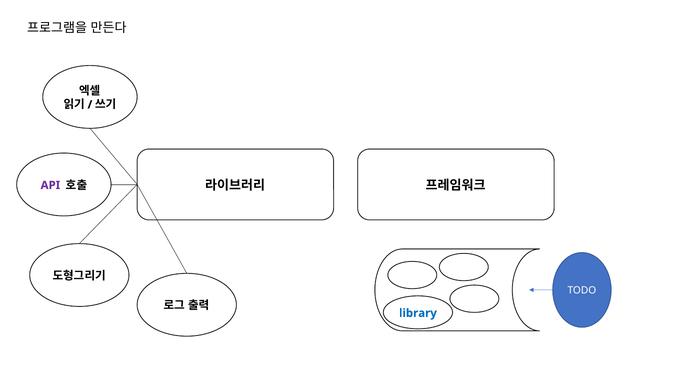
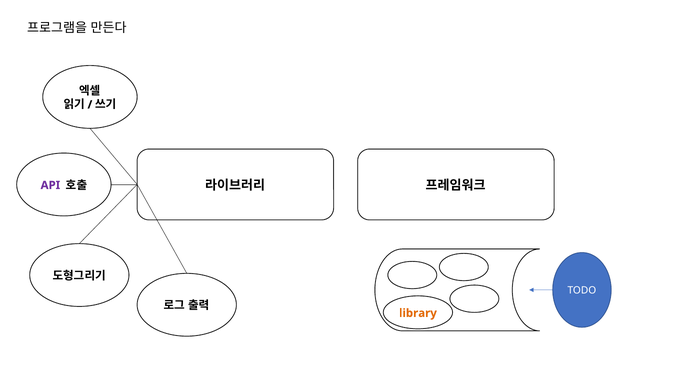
library colour: blue -> orange (418, 313)
